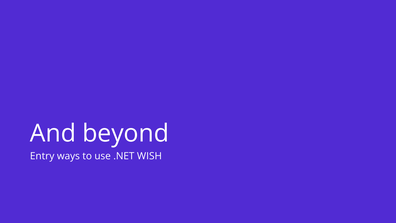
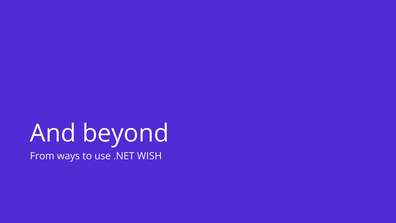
Entry: Entry -> From (42, 156)
